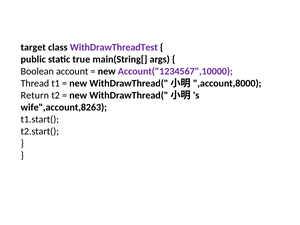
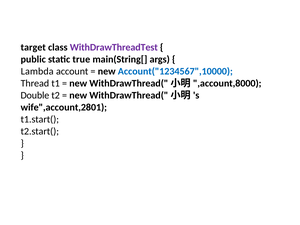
Boolean: Boolean -> Lambda (37, 71)
Account("1234567",10000 colour: purple -> blue (175, 71)
Return: Return -> Double (35, 95)
wife",account,8263: wife",account,8263 -> wife",account,2801 (64, 107)
